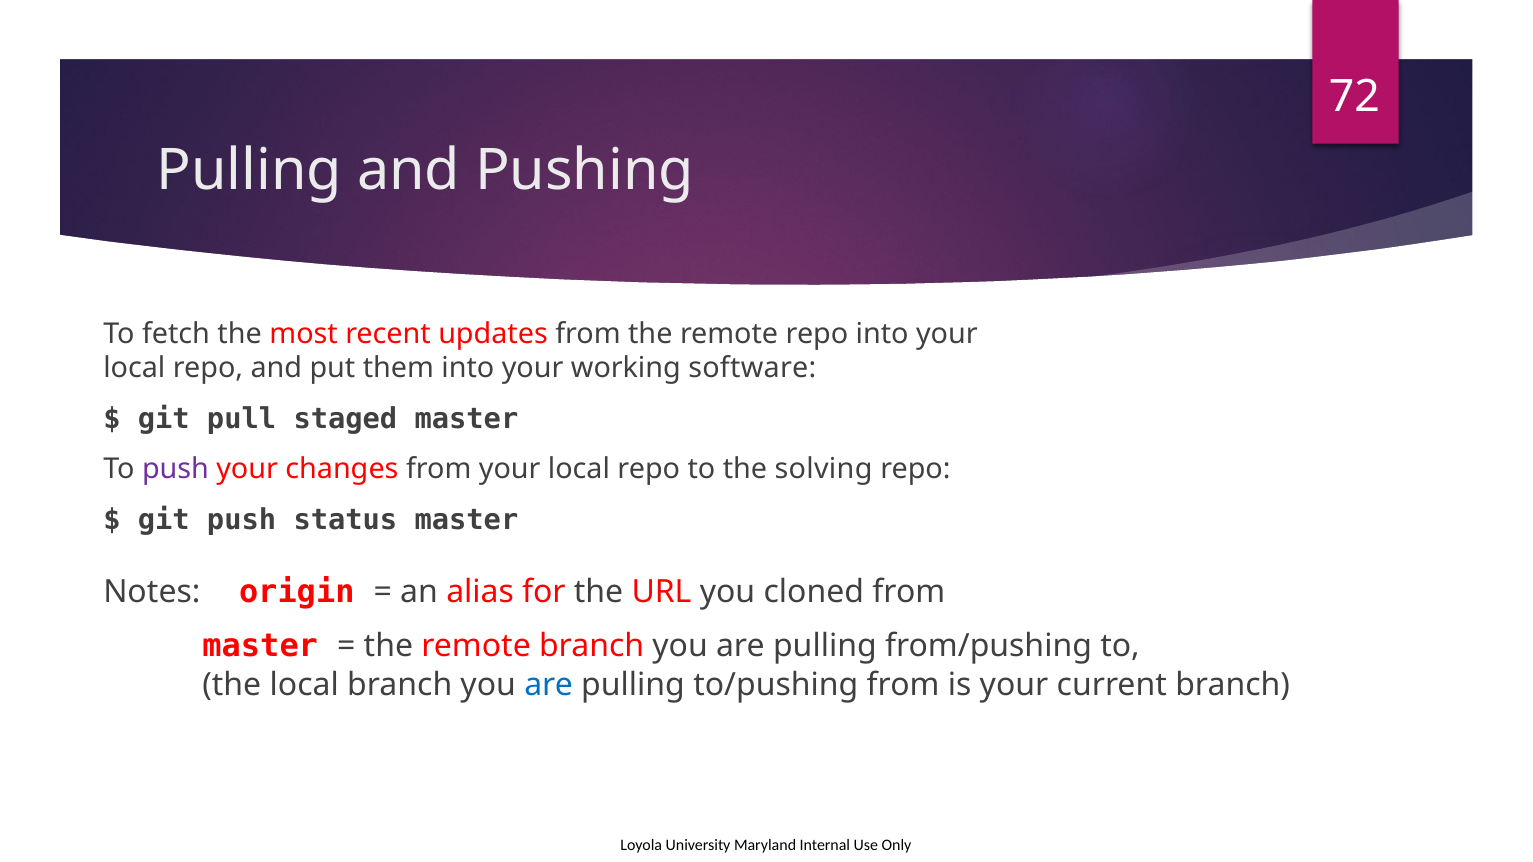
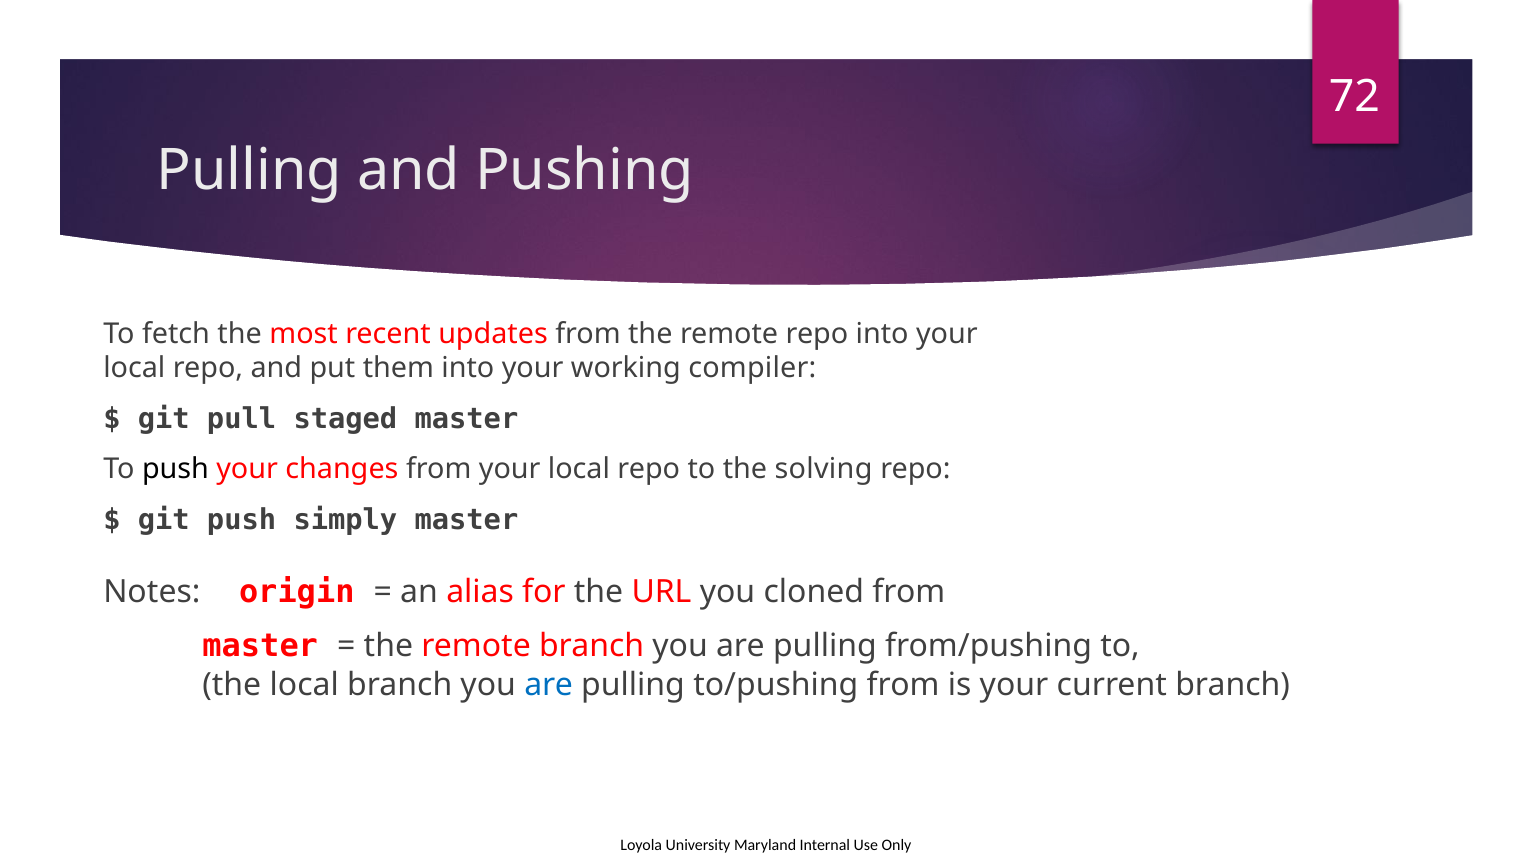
software: software -> compiler (752, 368)
push colour: purple -> black (175, 469)
status: status -> simply (345, 520)
